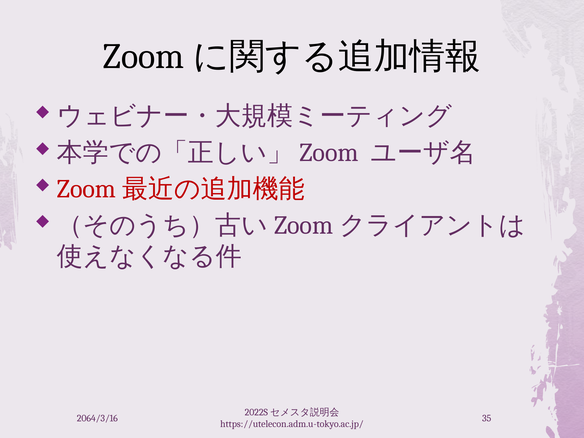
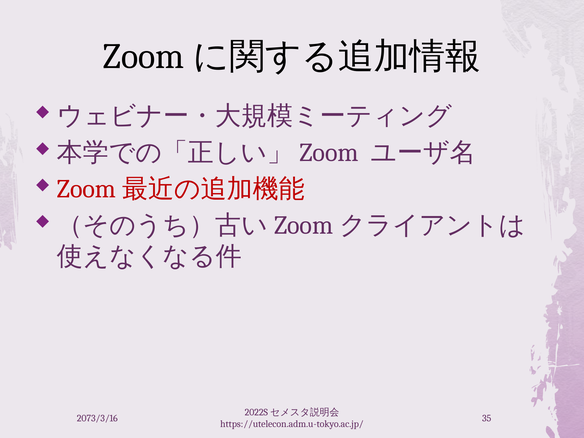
2064/3/16: 2064/3/16 -> 2073/3/16 (97, 418)
